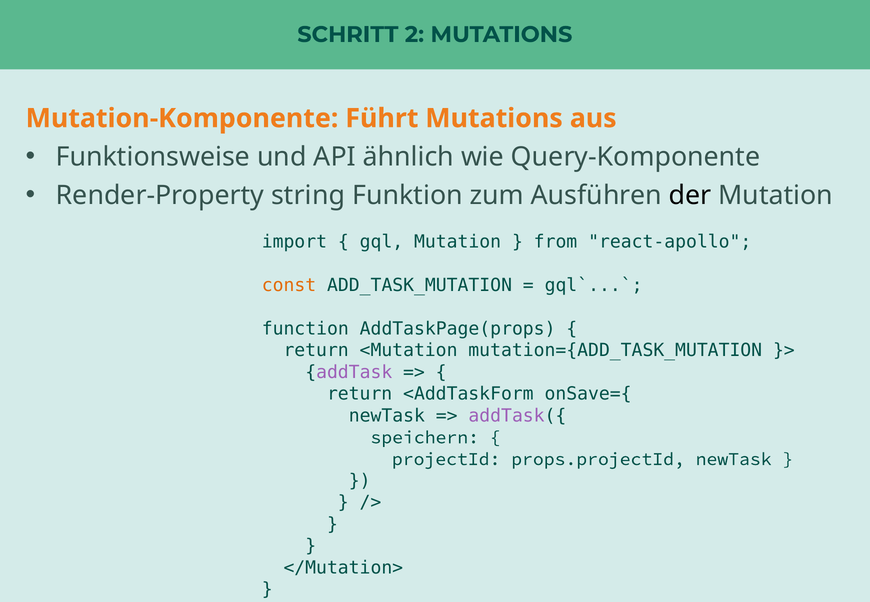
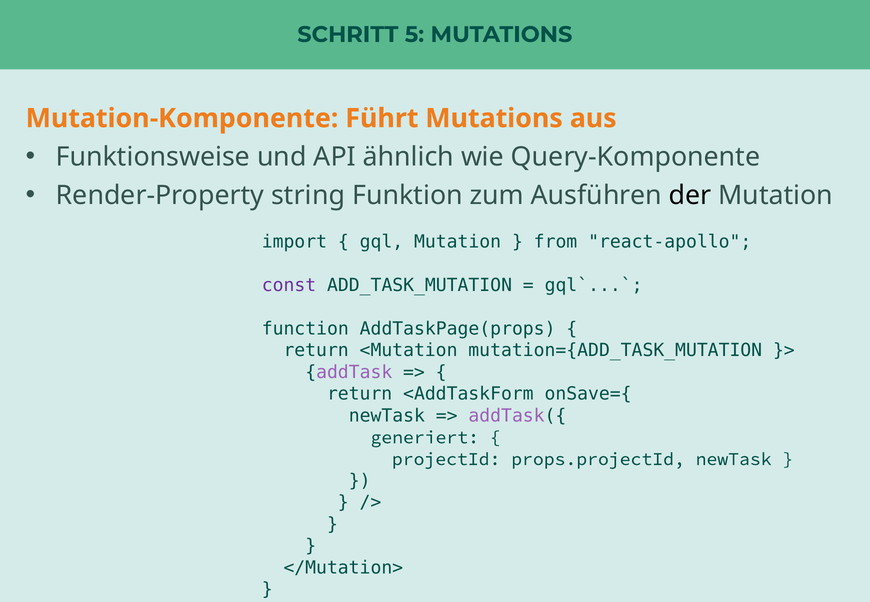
2: 2 -> 5 (414, 35)
const colour: orange -> purple (289, 285)
speichern: speichern -> generiert (425, 438)
